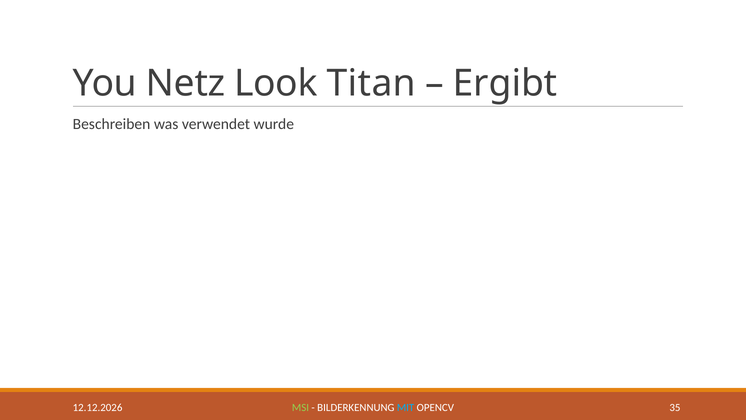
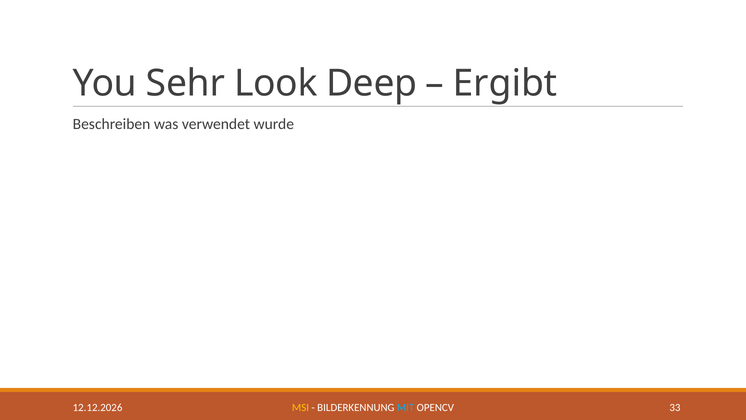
Netz: Netz -> Sehr (185, 84)
Titan: Titan -> Deep (372, 84)
MSI colour: light green -> yellow (300, 407)
35: 35 -> 33 (675, 407)
